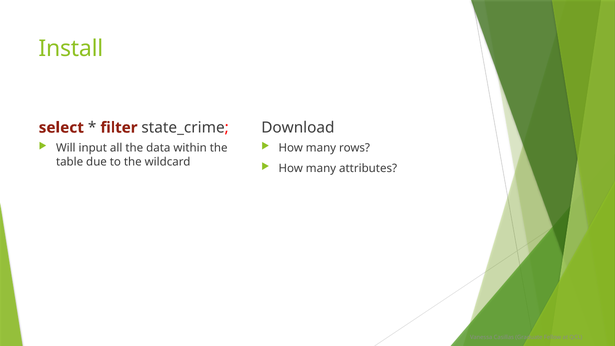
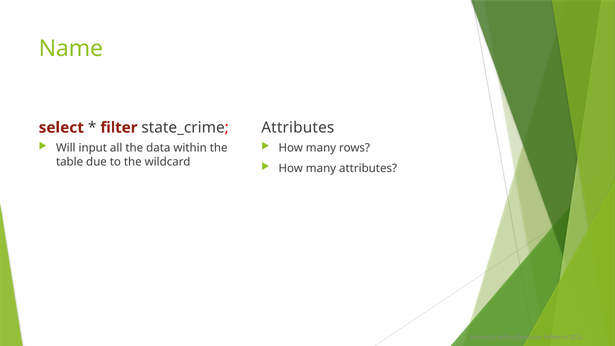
Install: Install -> Name (71, 49)
Download: Download -> Attributes (298, 128)
